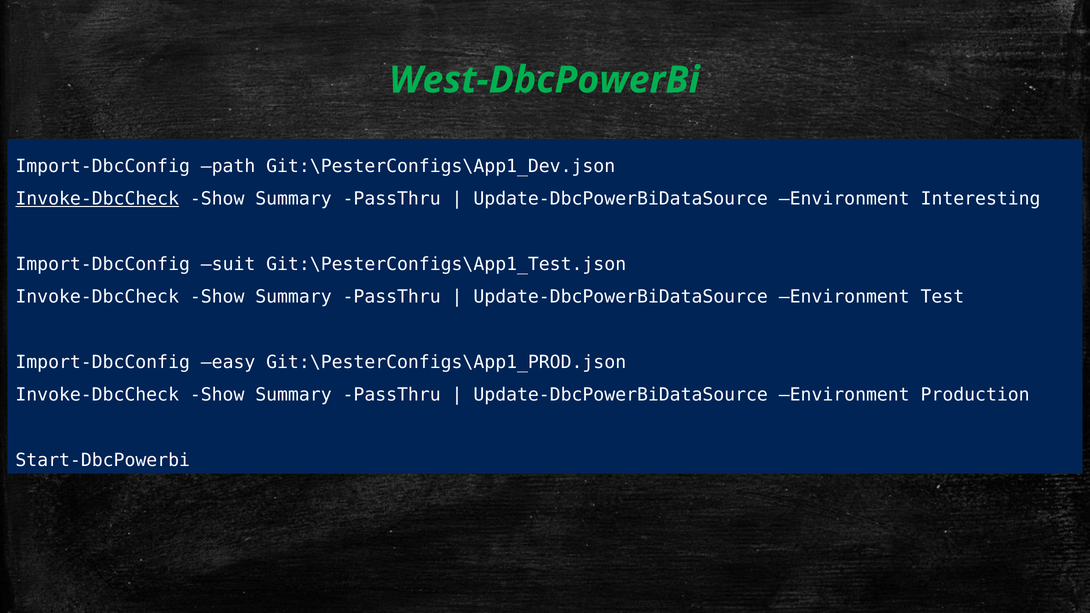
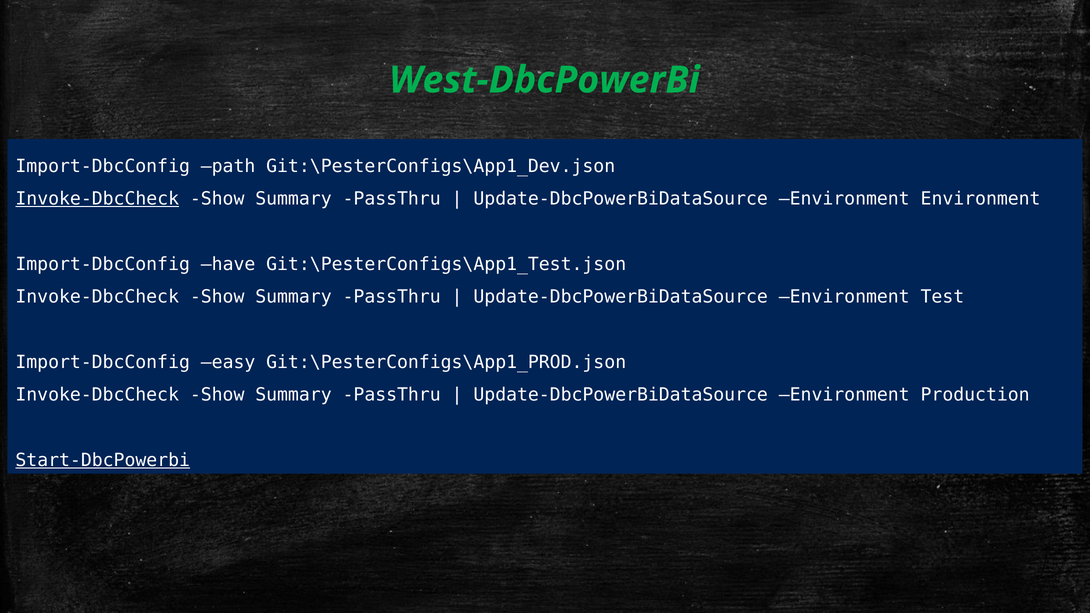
Environment Interesting: Interesting -> Environment (981, 199)
suit: suit -> have (228, 264)
Start-DbcPowerbi underline: none -> present (103, 460)
